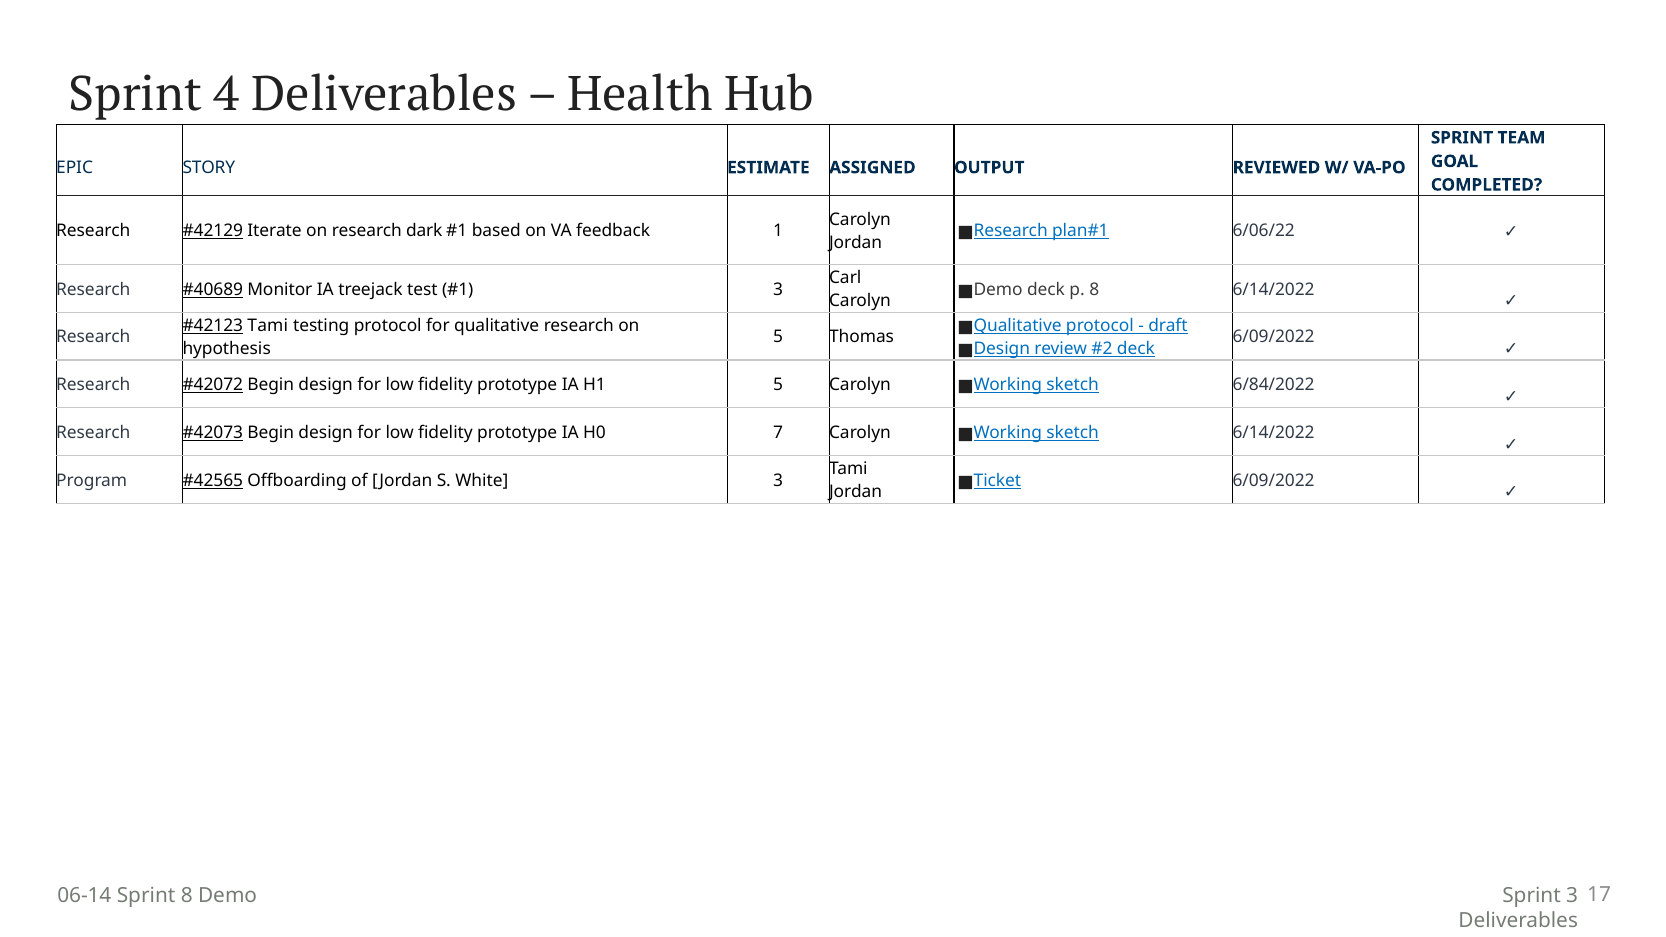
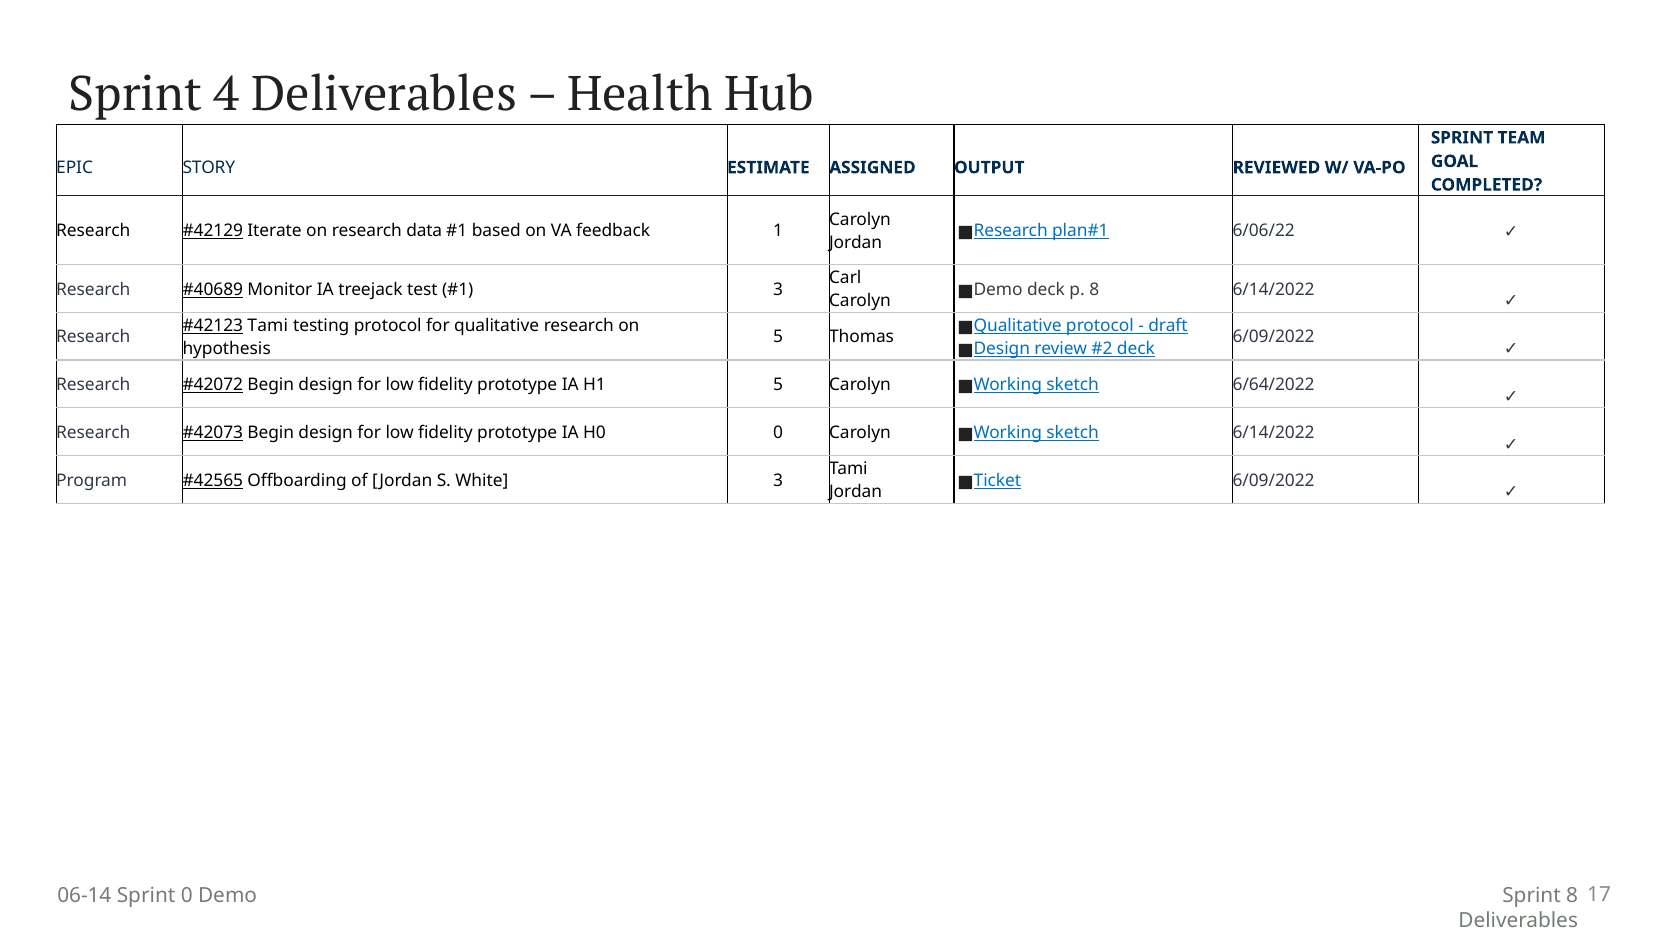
dark: dark -> data (424, 231)
6/84/2022: 6/84/2022 -> 6/64/2022 (1274, 385)
H0 7: 7 -> 0 (778, 433)
Sprint 8: 8 -> 0 (187, 896)
Sprint 3: 3 -> 8 (1572, 896)
